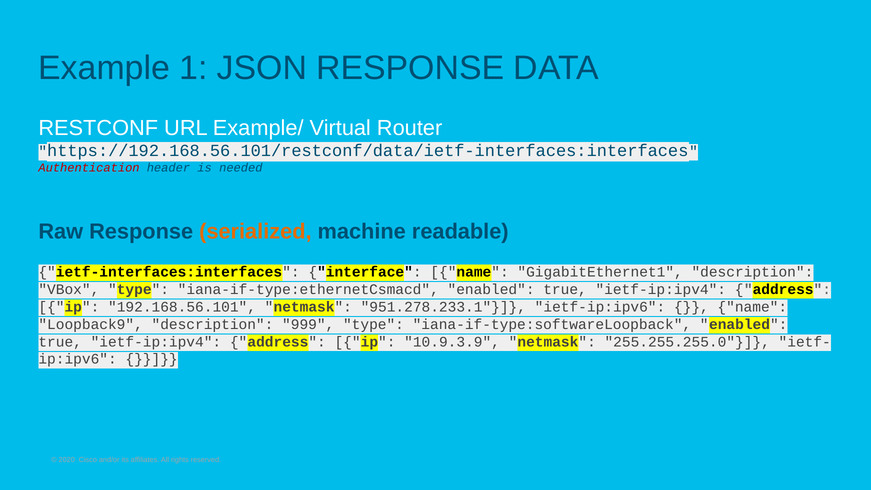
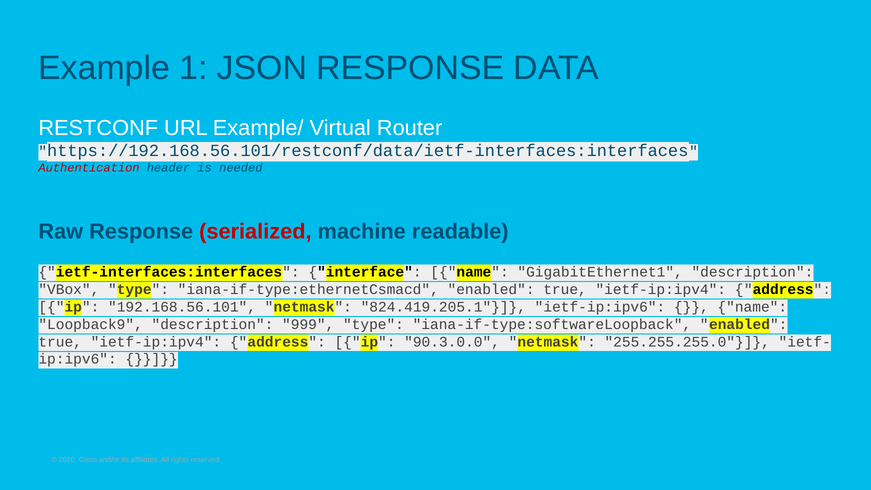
serialized colour: orange -> red (255, 231)
951.278.233.1: 951.278.233.1 -> 824.419.205.1 (443, 307)
10.9.3.9: 10.9.3.9 -> 90.3.0.0 (452, 342)
